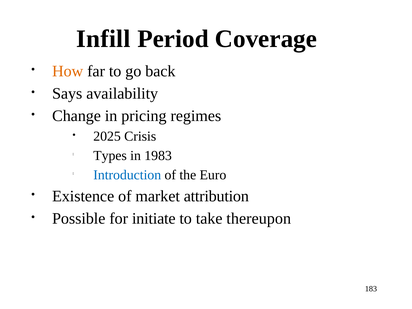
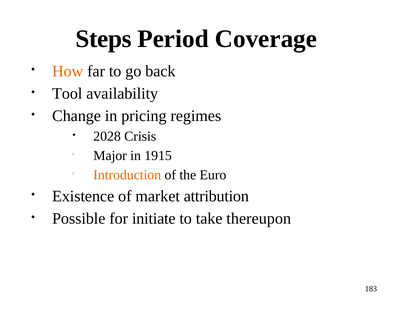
Infill: Infill -> Steps (104, 39)
Says: Says -> Tool (67, 94)
2025: 2025 -> 2028 (107, 136)
Types: Types -> Major (110, 156)
1983: 1983 -> 1915 (158, 156)
Introduction colour: blue -> orange (127, 175)
